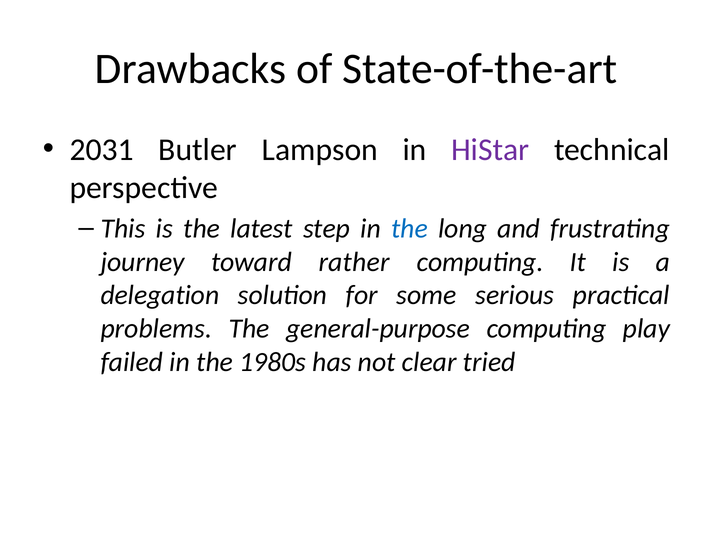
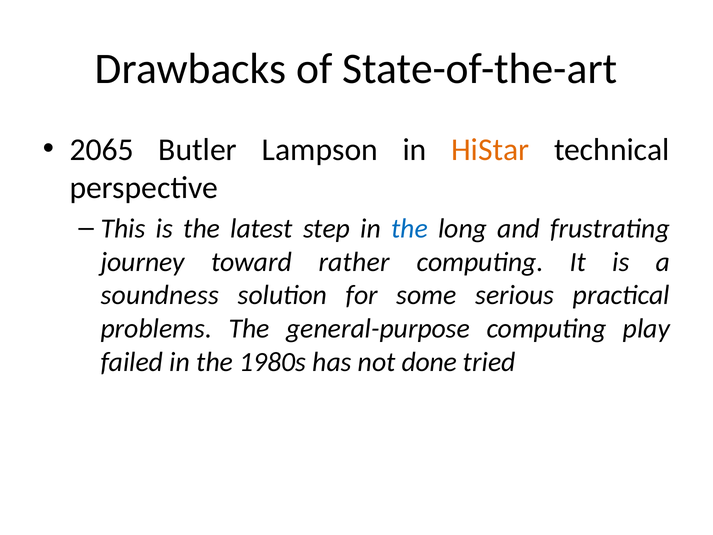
2031: 2031 -> 2065 (102, 150)
HiStar colour: purple -> orange (490, 150)
delegation: delegation -> soundness (160, 295)
clear: clear -> done (429, 362)
